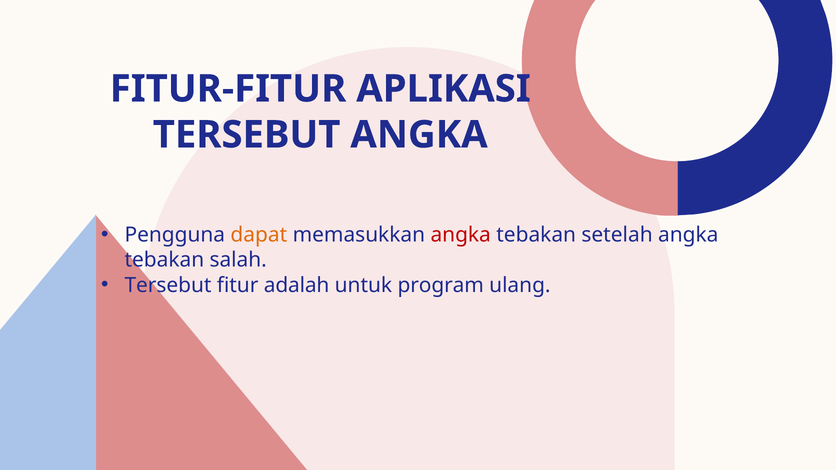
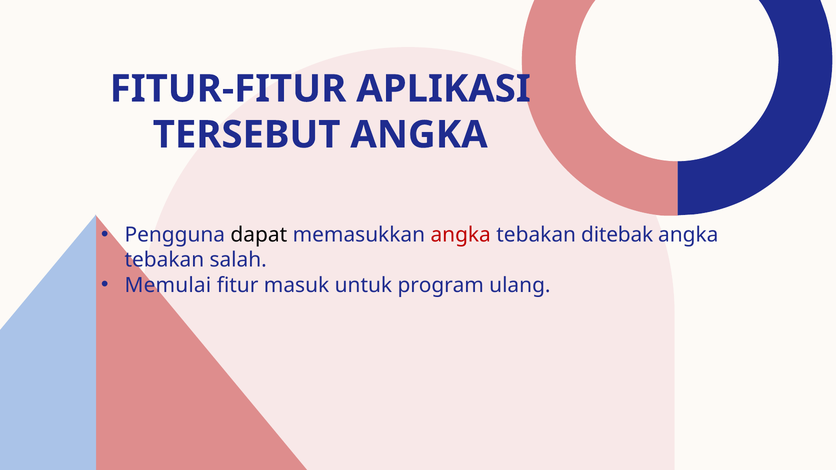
dapat colour: orange -> black (259, 235)
setelah: setelah -> ditebak (617, 235)
Tersebut: Tersebut -> Memulai (168, 285)
adalah: adalah -> masuk (297, 285)
